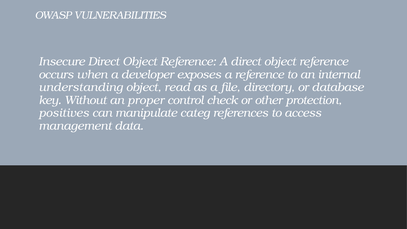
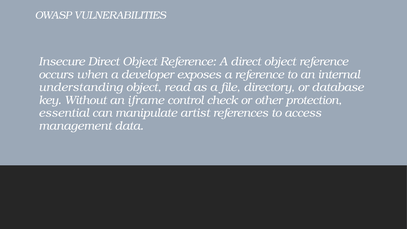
proper: proper -> iframe (146, 100)
positives: positives -> essential (64, 113)
categ: categ -> artist (195, 113)
